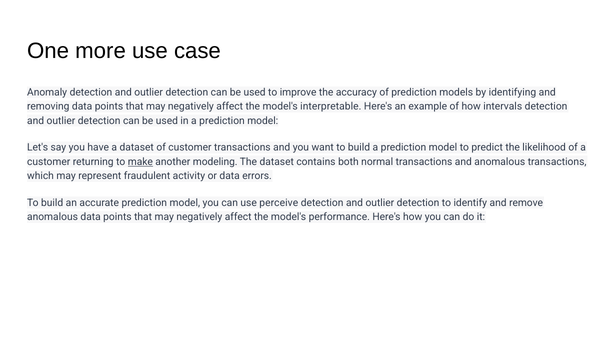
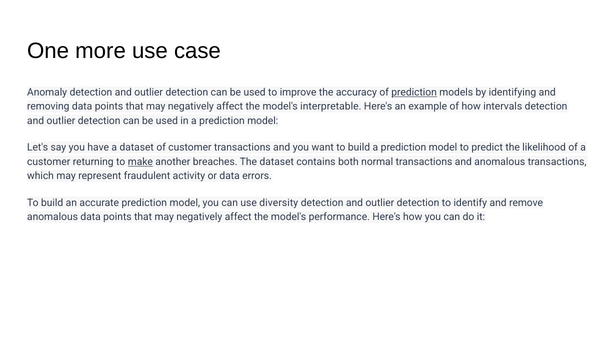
prediction underline: none -> present (414, 92)
modeling: modeling -> breaches (215, 162)
perceive: perceive -> diversity (279, 203)
